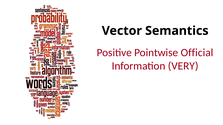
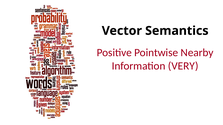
Official: Official -> Nearby (197, 53)
